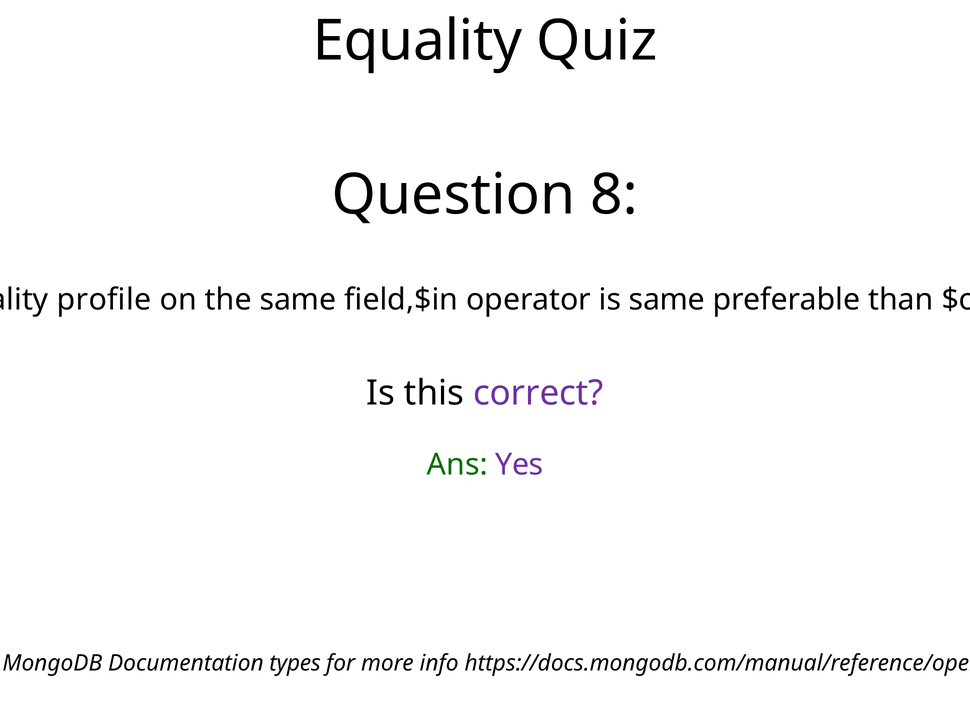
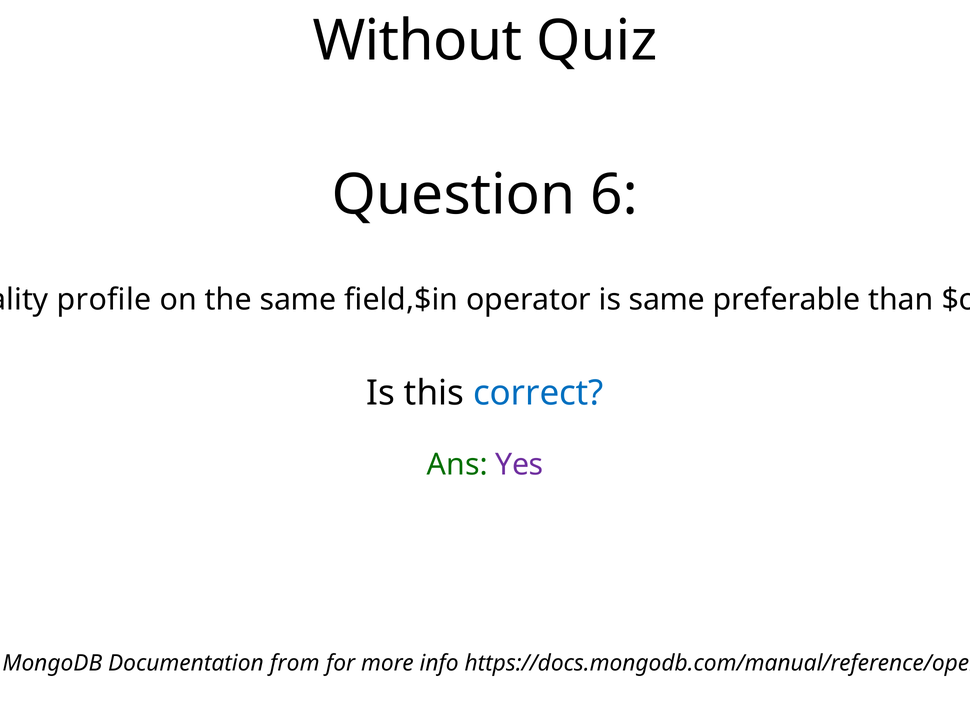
Equality: Equality -> Without (417, 41)
8: 8 -> 6 (614, 195)
correct colour: purple -> blue (538, 393)
types: types -> from (295, 663)
